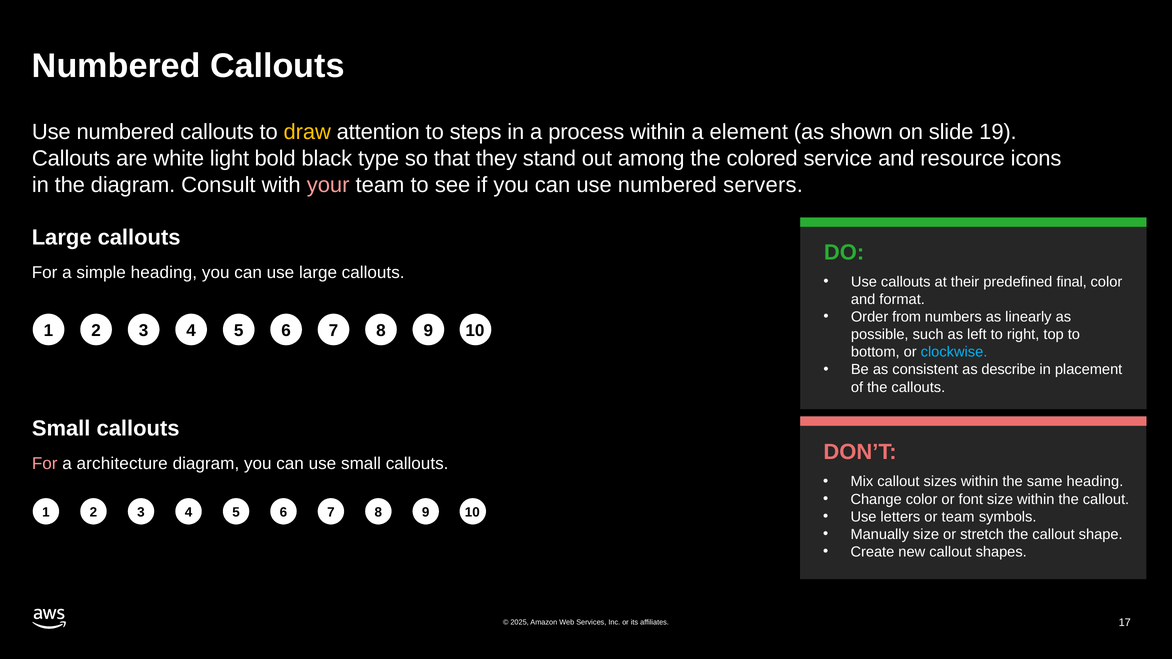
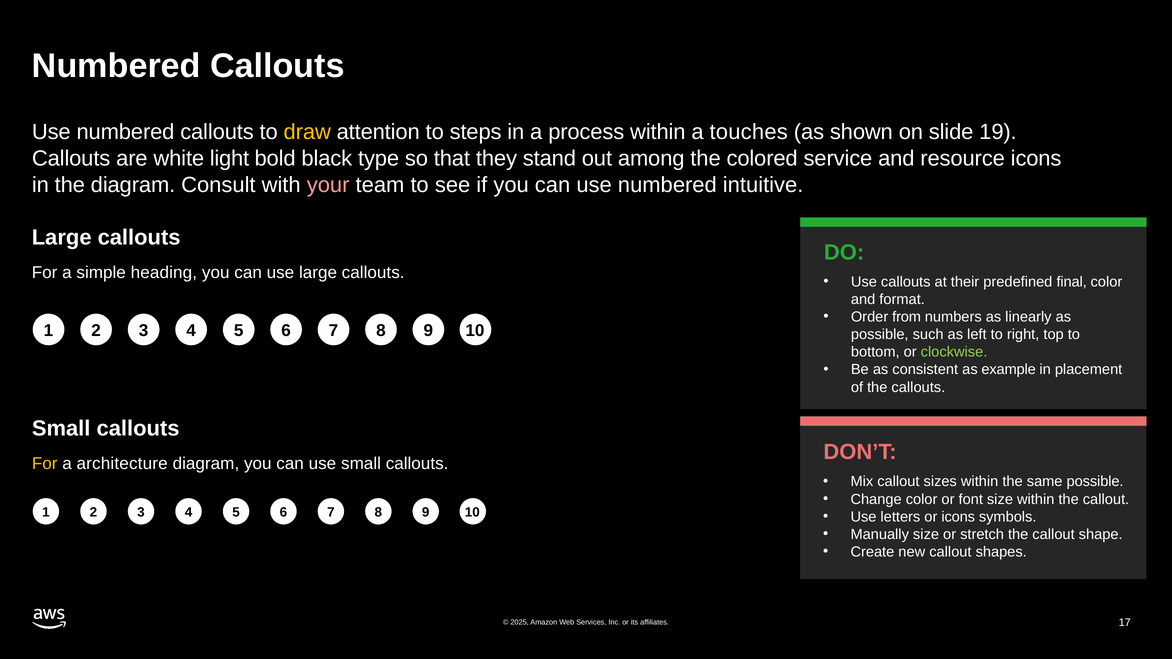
element: element -> touches (749, 132)
servers: servers -> intuitive (763, 185)
clockwise colour: light blue -> light green (954, 352)
describe: describe -> example (1009, 370)
For colour: pink -> yellow (45, 464)
same heading: heading -> possible (1095, 482)
or team: team -> icons (958, 517)
